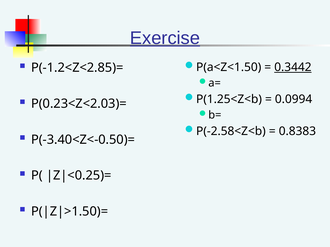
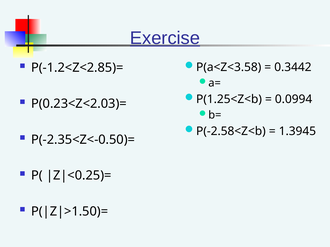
P(a<Z<1.50: P(a<Z<1.50 -> P(a<Z<3.58 (229, 67)
0.3442 underline: present -> none (293, 67)
0.8383: 0.8383 -> 1.3945 (297, 131)
P(-3.40<Z<-0.50)=: P(-3.40<Z<-0.50)= -> P(-2.35<Z<-0.50)= (83, 140)
